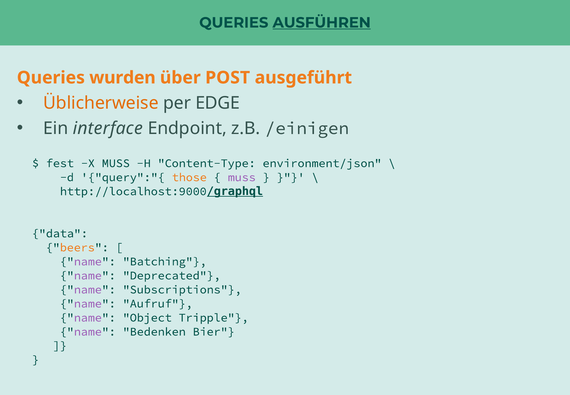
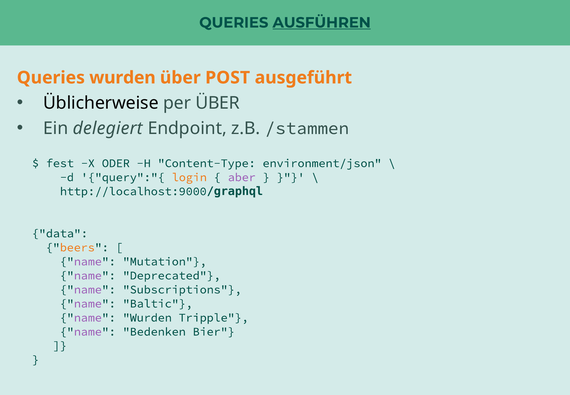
Üblicherweise colour: orange -> black (101, 103)
per EDGE: EDGE -> ÜBER (218, 103)
interface: interface -> delegiert (108, 128)
/einigen: /einigen -> /stammen (307, 128)
X MUSS: MUSS -> ODER (116, 163)
those: those -> login (189, 177)
muss: muss -> aber (242, 177)
/graphql underline: present -> none (235, 191)
Batching: Batching -> Mutation (165, 261)
Aufruf: Aufruf -> Baltic (158, 303)
name Object: Object -> Wurden (147, 317)
